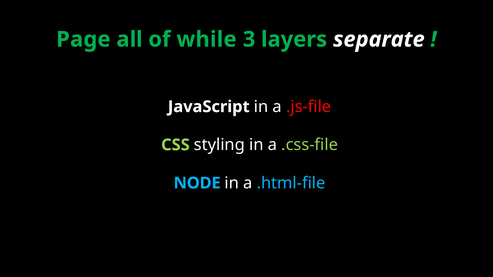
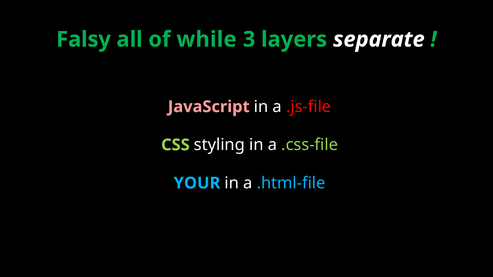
Page: Page -> Falsy (84, 39)
JavaScript colour: white -> pink (209, 107)
NODE: NODE -> YOUR (197, 183)
